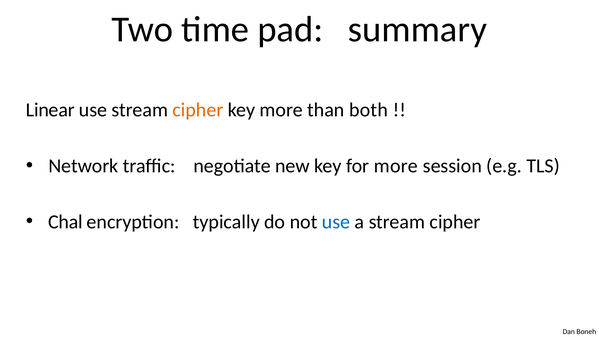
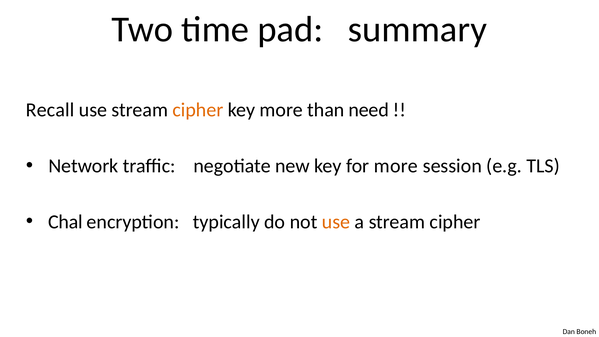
Linear: Linear -> Recall (50, 110)
both: both -> need (369, 110)
use colour: blue -> orange (336, 222)
